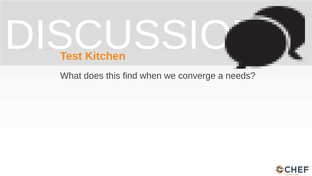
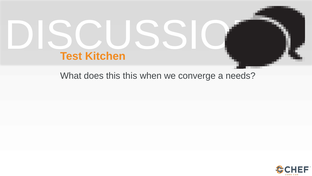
this find: find -> this (130, 76)
